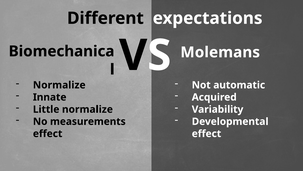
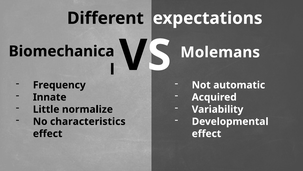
Normalize: Normalize -> Frequency (59, 85)
measurements: measurements -> characteristics (88, 121)
